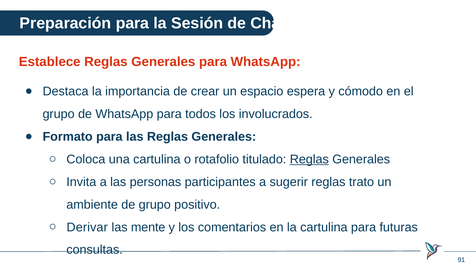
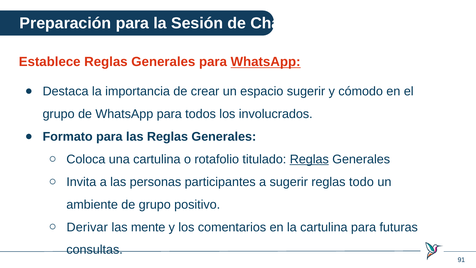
WhatsApp underline: none -> present (266, 62)
espacio espera: espera -> sugerir (306, 91)
trato: trato -> todo (361, 182)
